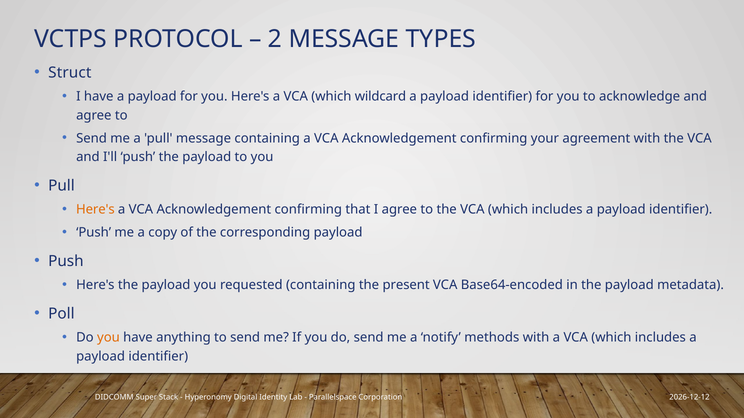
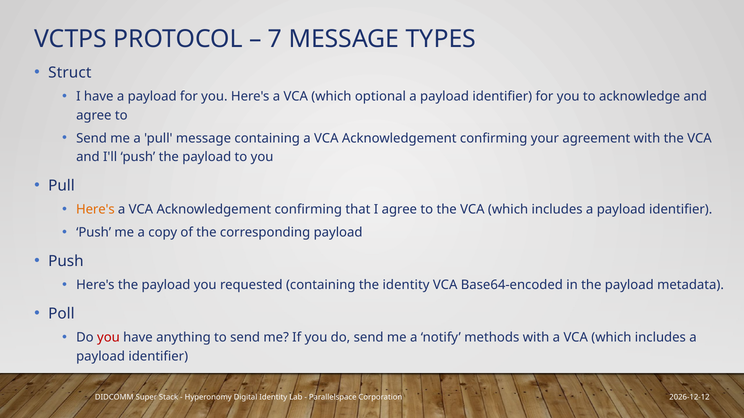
2: 2 -> 7 (275, 39)
wildcard: wildcard -> optional (380, 97)
the present: present -> identity (406, 285)
you colour: orange -> red (108, 338)
